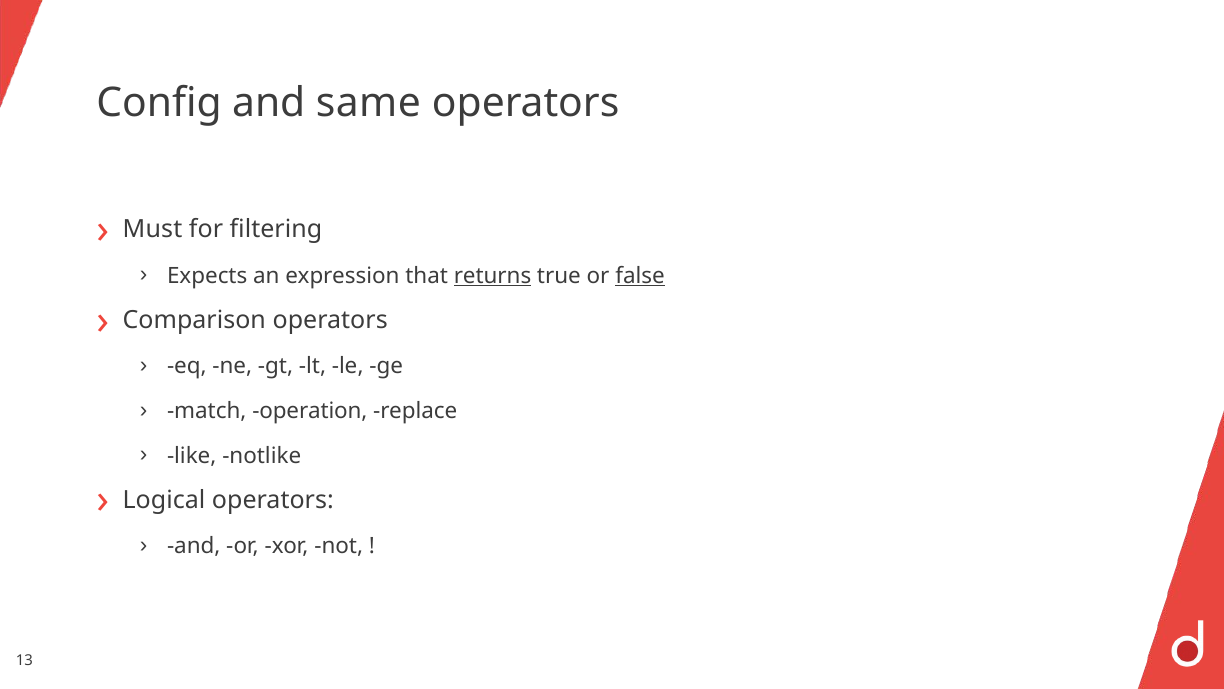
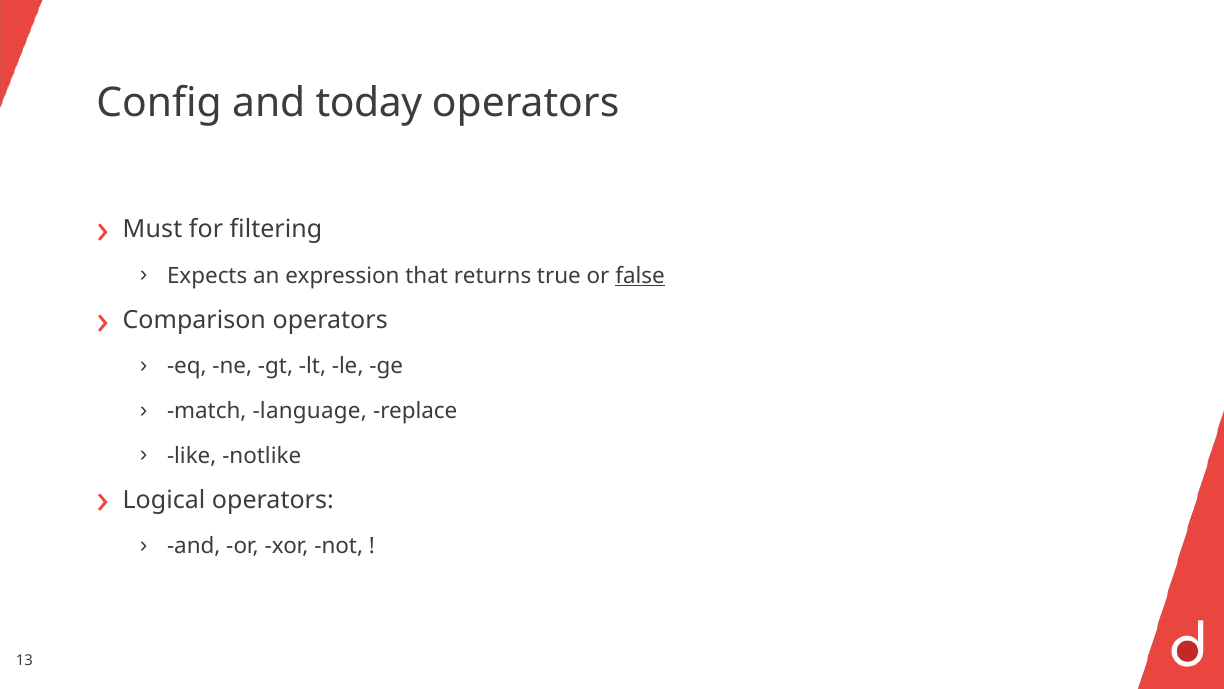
same: same -> today (369, 103)
returns underline: present -> none (493, 276)
operation: operation -> language (310, 411)
